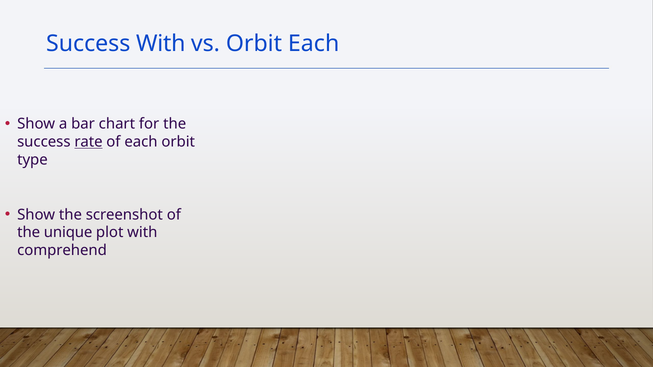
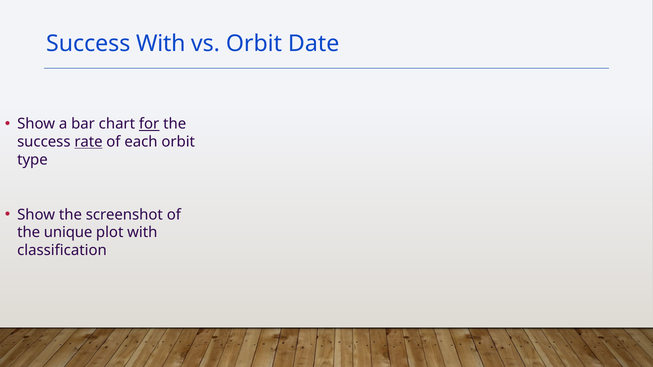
Orbit Each: Each -> Date (314, 44)
for underline: none -> present (149, 124)
comprehend: comprehend -> classification (62, 251)
